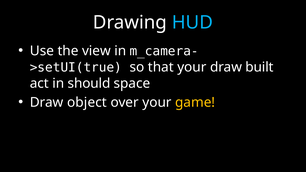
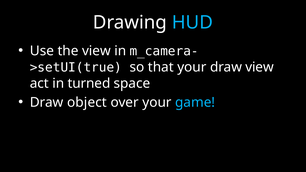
draw built: built -> view (260, 67)
should: should -> turned (89, 83)
game colour: yellow -> light blue (195, 103)
